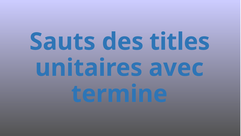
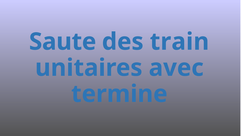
Sauts: Sauts -> Saute (63, 42)
titles: titles -> train (179, 42)
